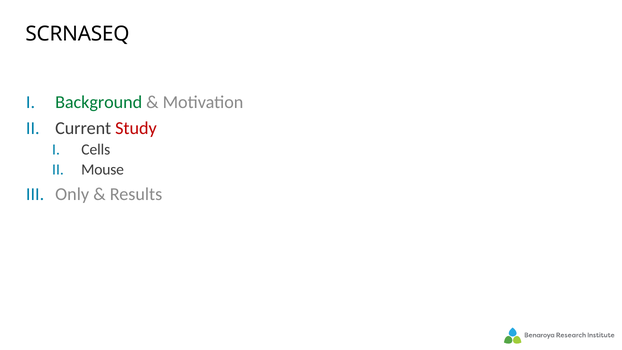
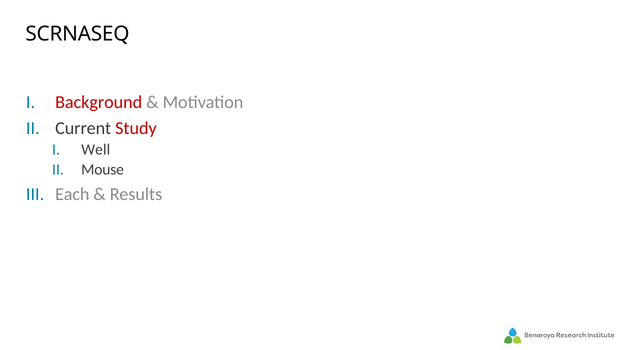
Background colour: green -> red (99, 102)
Cells: Cells -> Well (96, 150)
Only: Only -> Each (72, 194)
